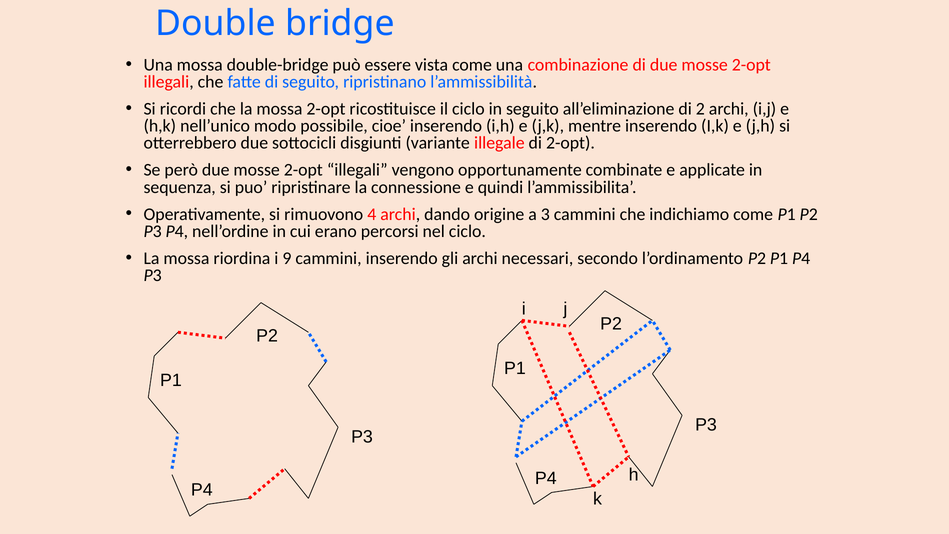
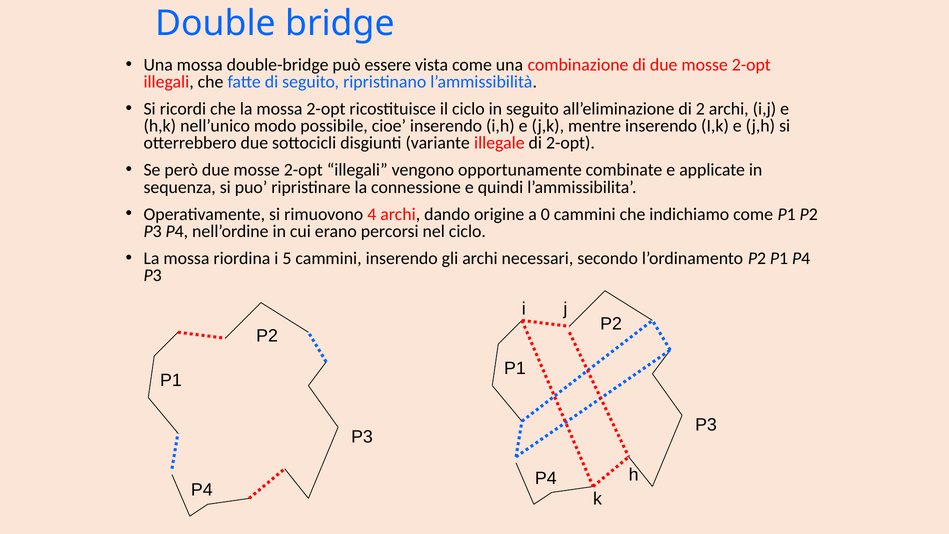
3: 3 -> 0 (545, 214)
9: 9 -> 5 (287, 258)
